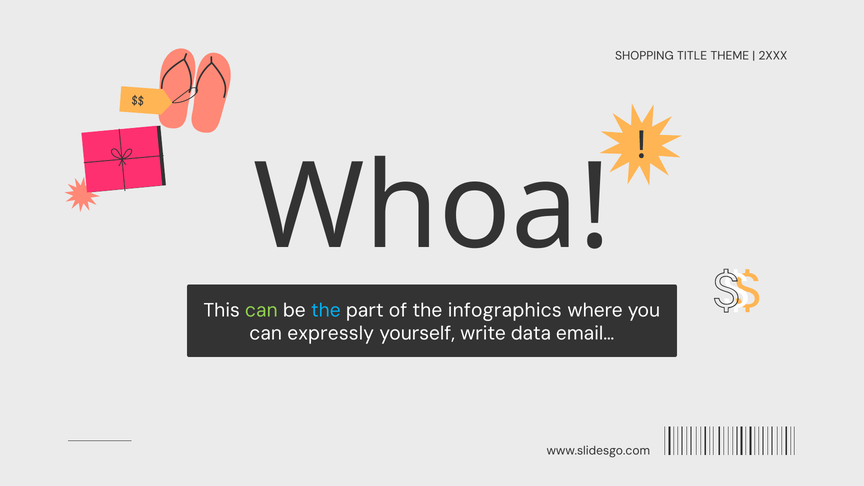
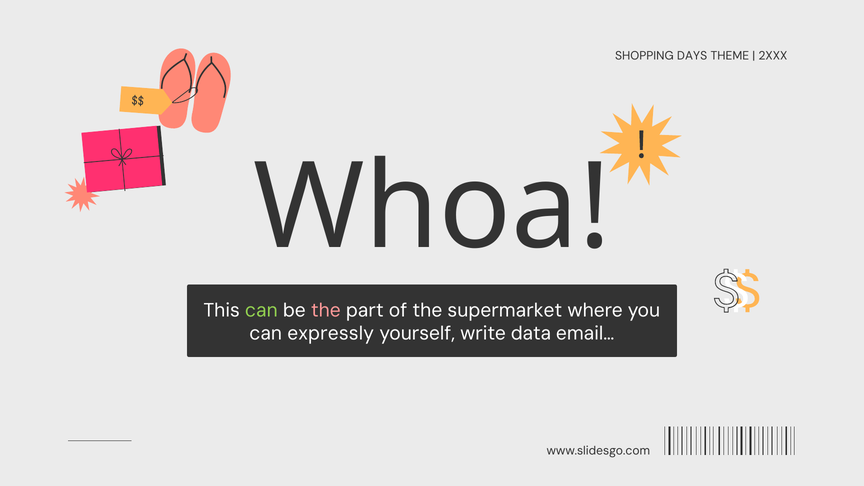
TITLE: TITLE -> DAYS (692, 56)
the colour: light blue -> pink (326, 311)
infographics: infographics -> supermarket (505, 311)
